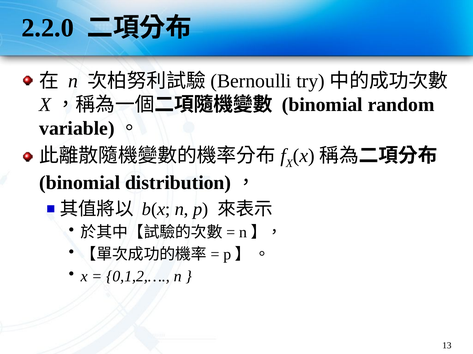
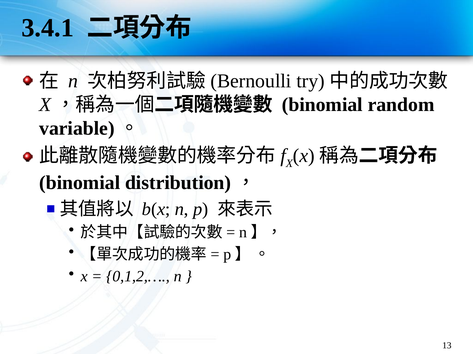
2.2.0: 2.2.0 -> 3.4.1 (48, 28)
